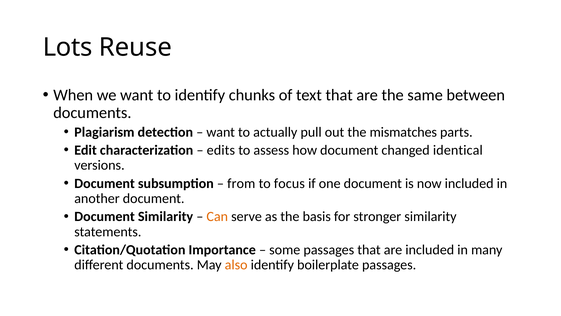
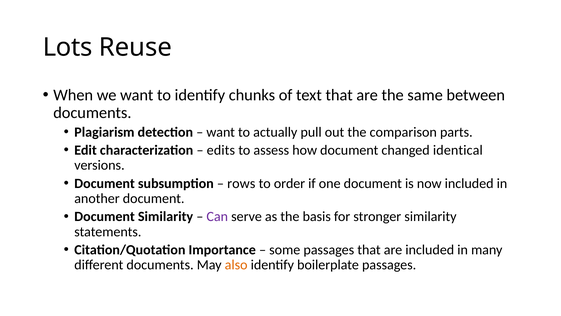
mismatches: mismatches -> comparison (403, 132)
from: from -> rows (241, 183)
focus: focus -> order (289, 183)
Can colour: orange -> purple (217, 216)
